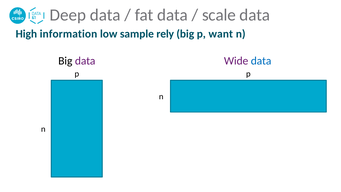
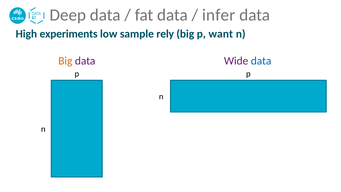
scale: scale -> infer (219, 15)
information: information -> experiments (69, 34)
Big colour: black -> orange (65, 61)
